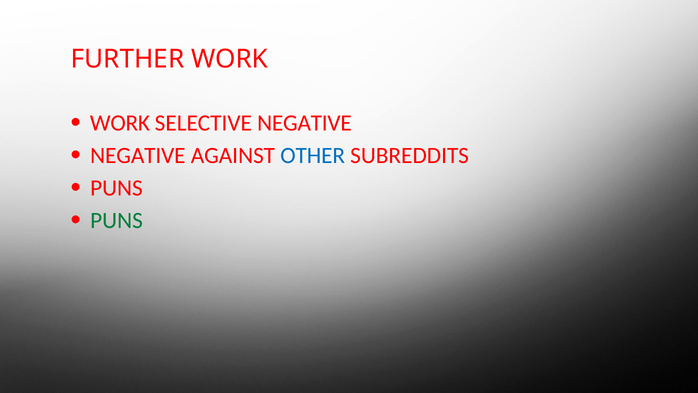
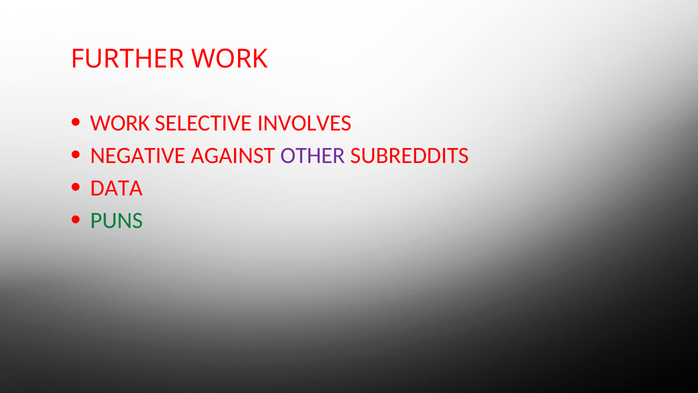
SELECTIVE NEGATIVE: NEGATIVE -> INVOLVES (304, 123)
OTHER colour: blue -> purple (313, 155)
PUNS: PUNS -> DATA (116, 188)
